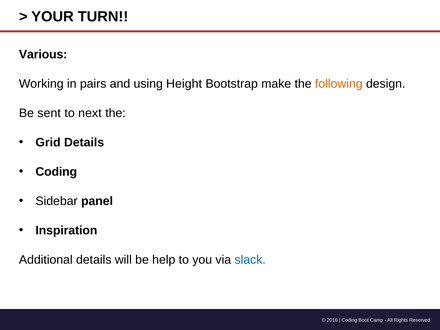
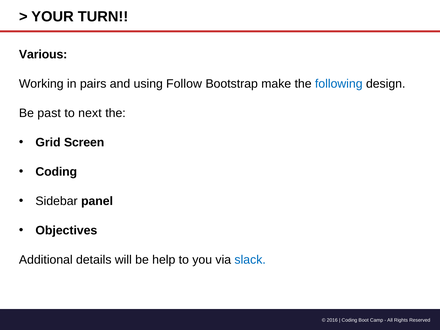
Height: Height -> Follow (184, 84)
following colour: orange -> blue (339, 84)
sent: sent -> past (49, 113)
Grid Details: Details -> Screen (84, 142)
Inspiration: Inspiration -> Objectives (66, 230)
